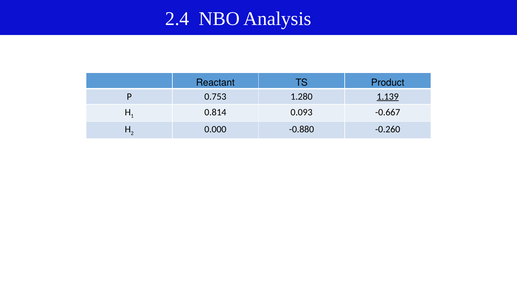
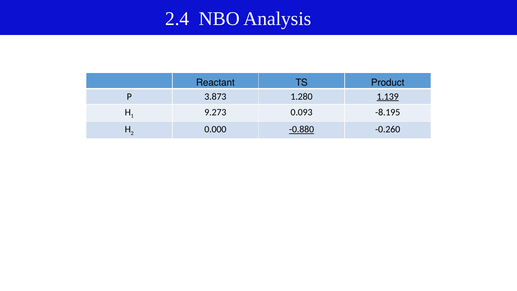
0.753: 0.753 -> 3.873 (215, 97)
0.814: 0.814 -> 9.273 (215, 112)
-0.667: -0.667 -> -8.195 (388, 112)
-0.880 underline: none -> present (302, 129)
